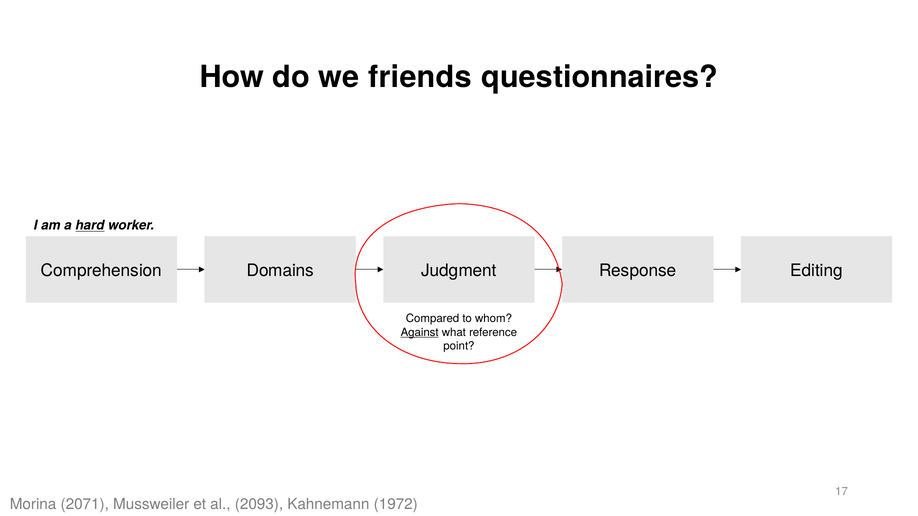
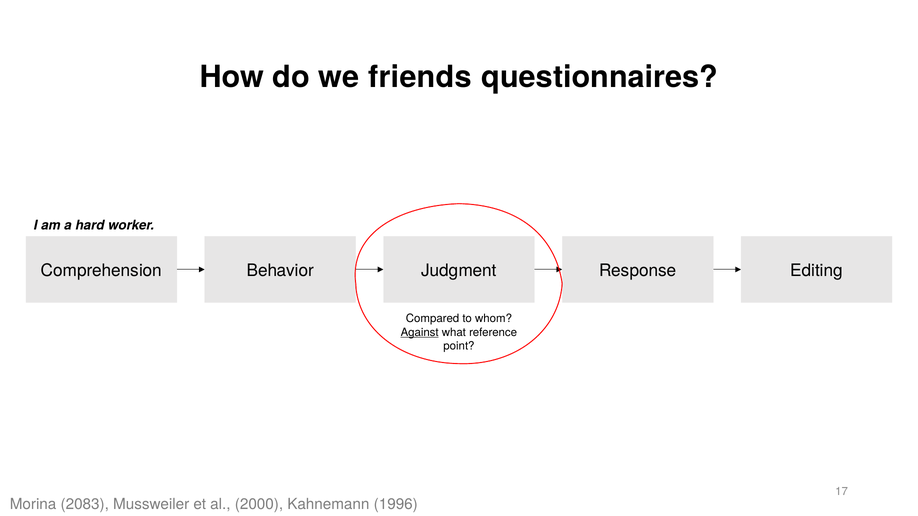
hard underline: present -> none (90, 226)
Domains: Domains -> Behavior (280, 271)
2071: 2071 -> 2083 (85, 505)
2093: 2093 -> 2000 (259, 505)
1972: 1972 -> 1996 (396, 505)
